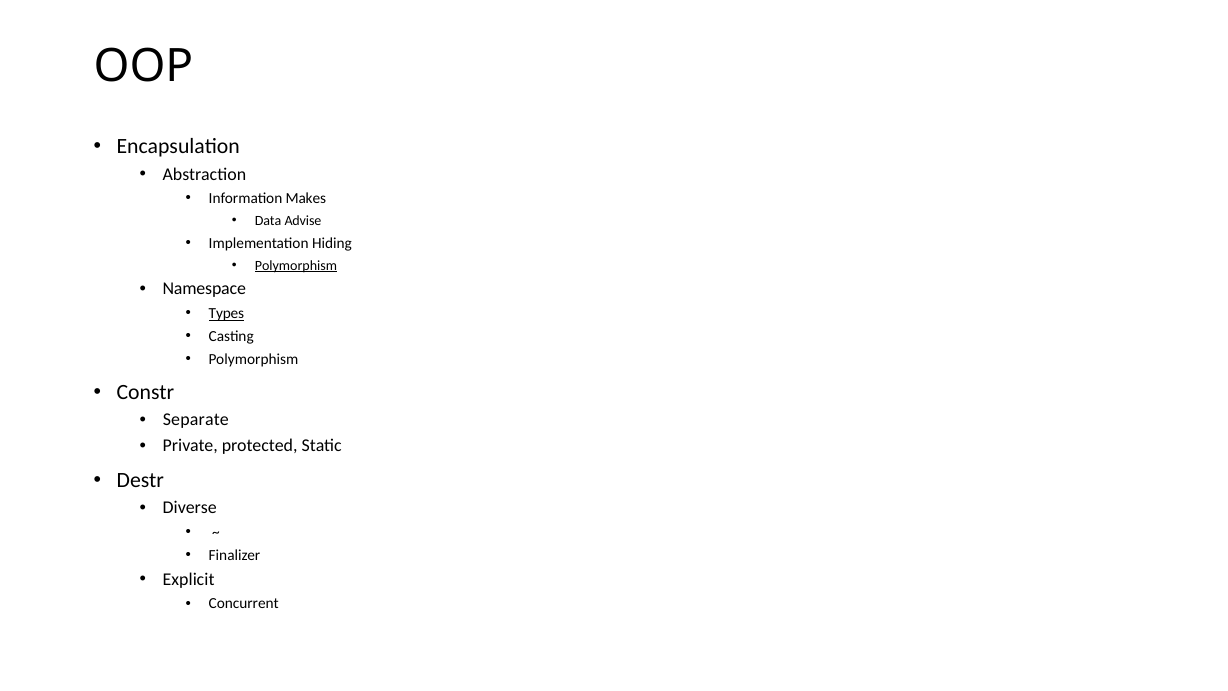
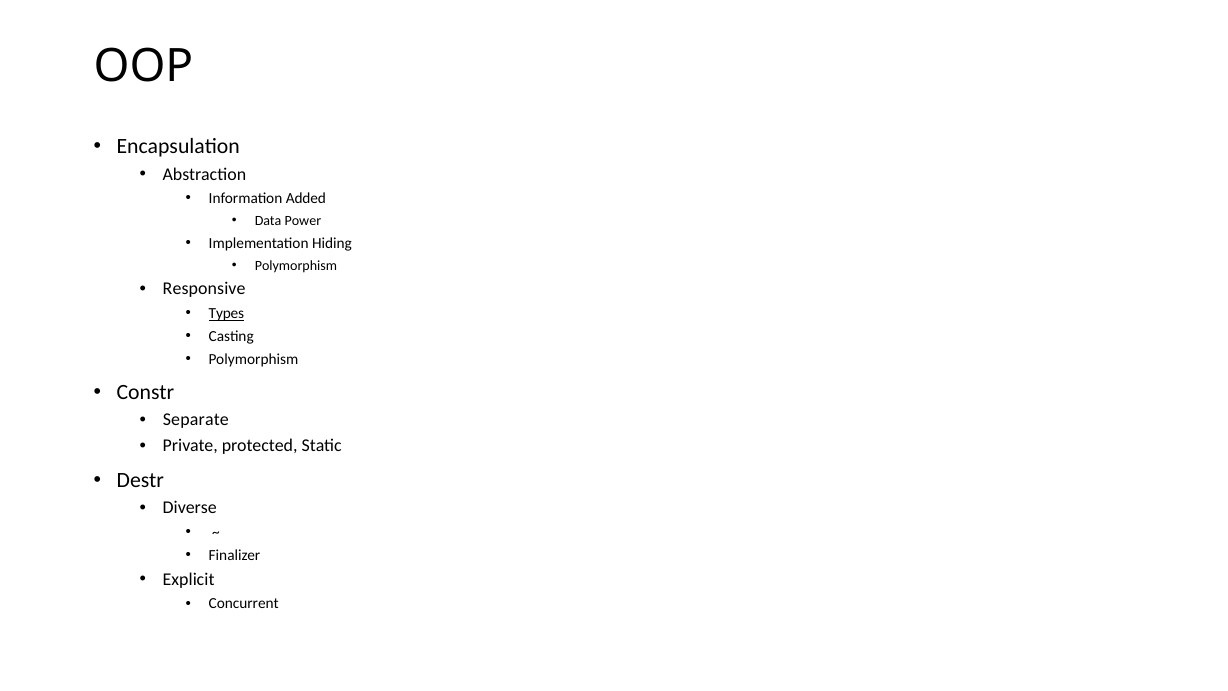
Makes: Makes -> Added (306, 198)
Advise: Advise -> Power (303, 221)
Polymorphism underline: present -> none (296, 265)
Namespace: Namespace -> Responsive (204, 289)
